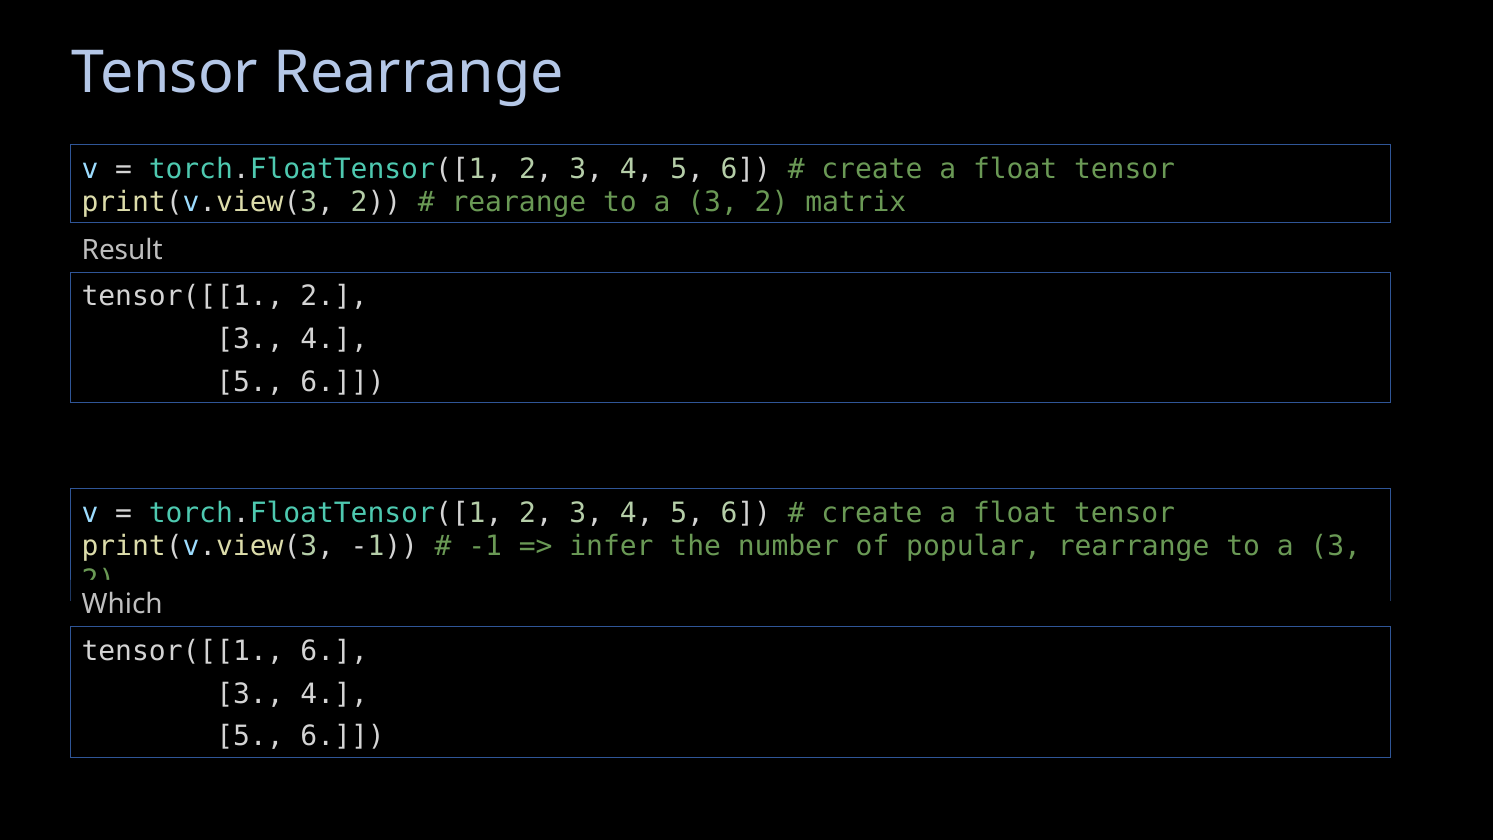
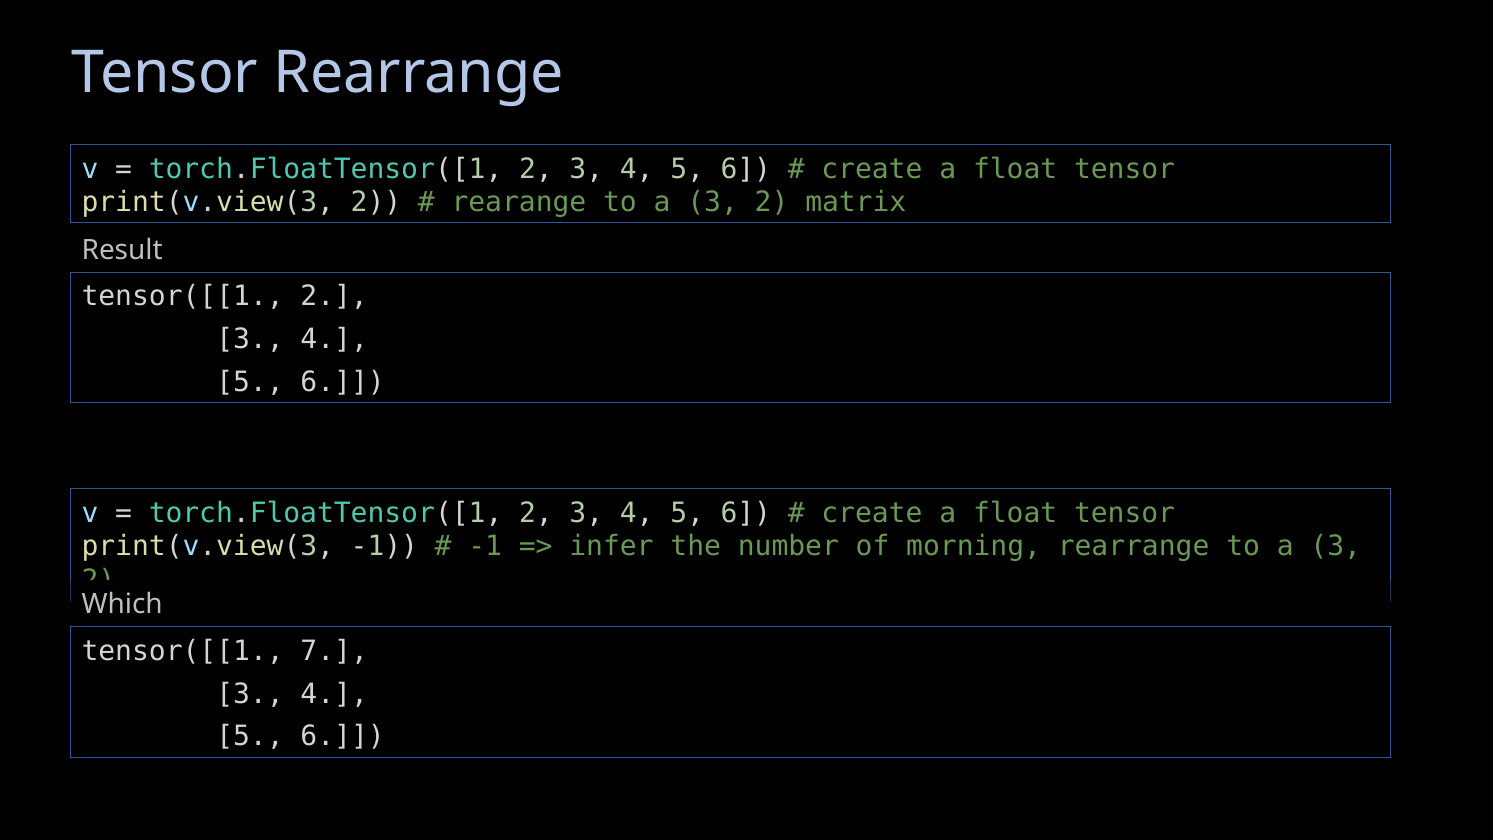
popular: popular -> morning (974, 546)
tensor([[1 6: 6 -> 7 (334, 651)
